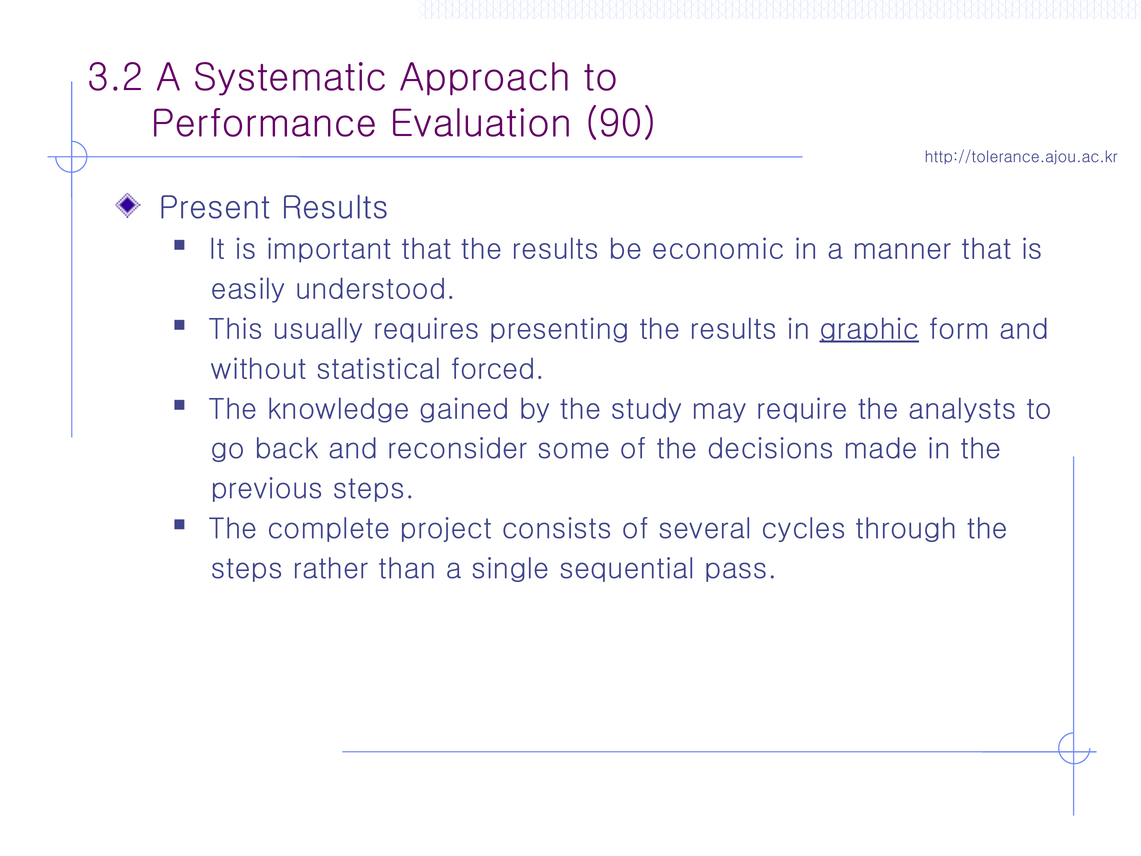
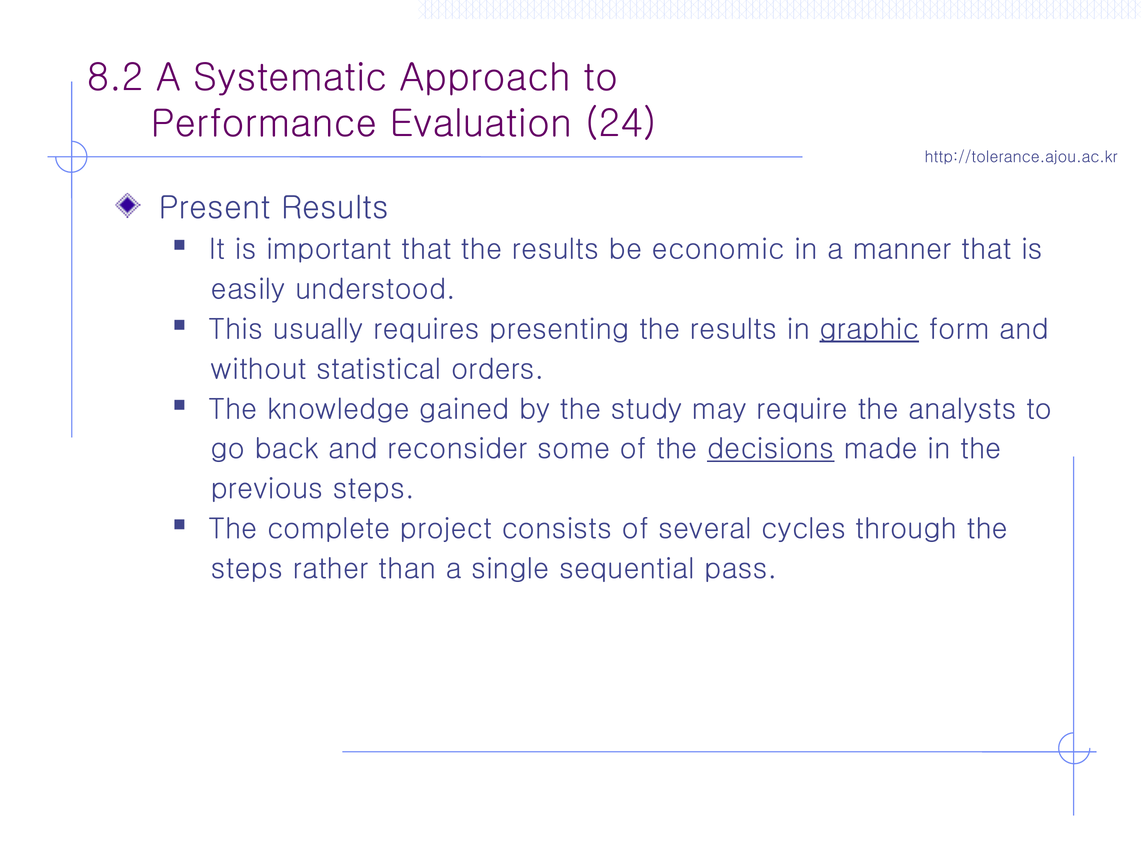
3.2: 3.2 -> 8.2 (116, 78)
90: 90 -> 24 (621, 123)
forced: forced -> orders (498, 369)
decisions underline: none -> present (771, 449)
